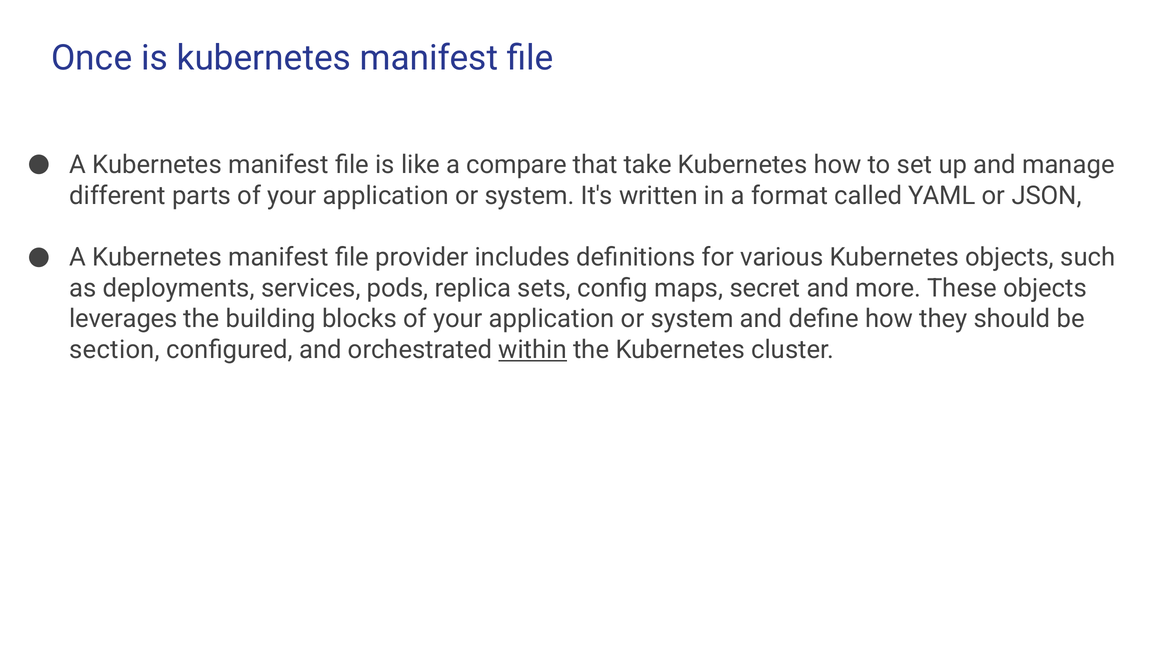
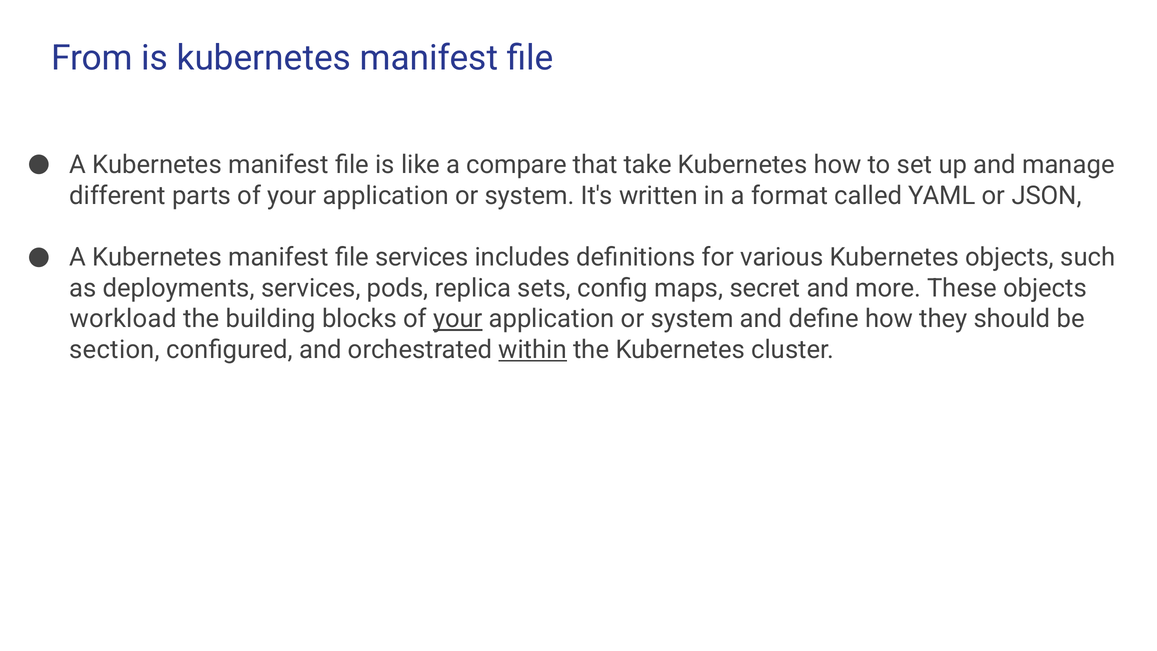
Once: Once -> From (92, 58)
file provider: provider -> services (422, 257)
leverages: leverages -> workload (123, 319)
your underline: none -> present (458, 319)
